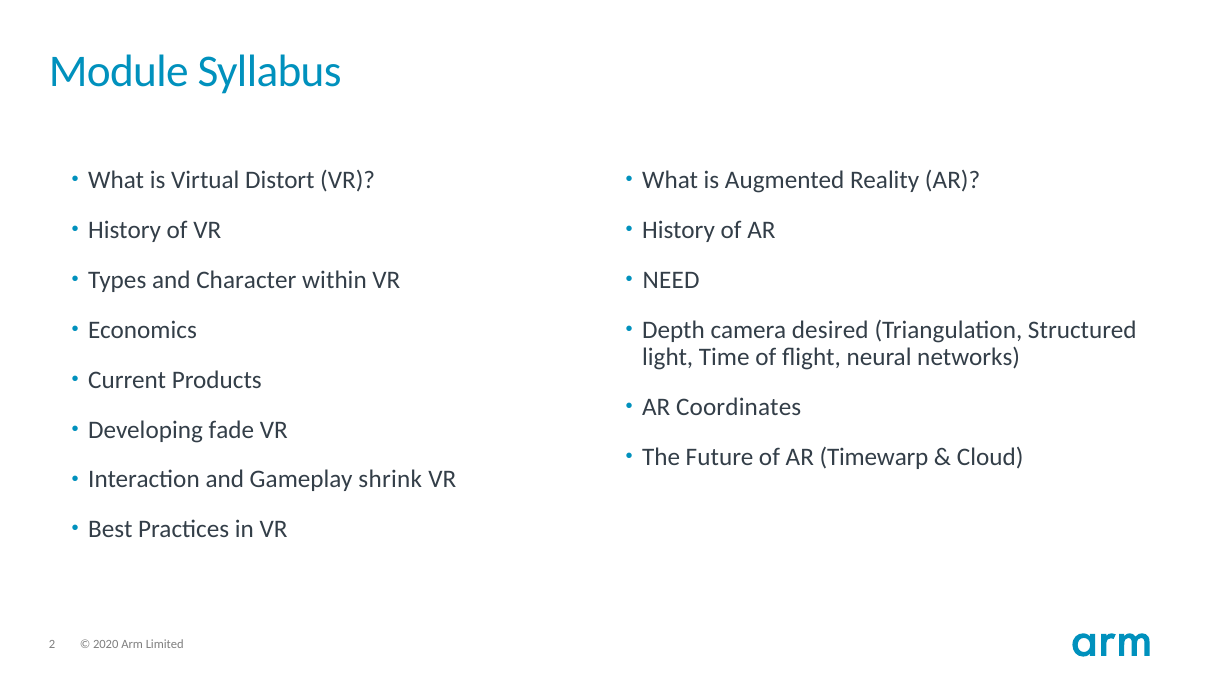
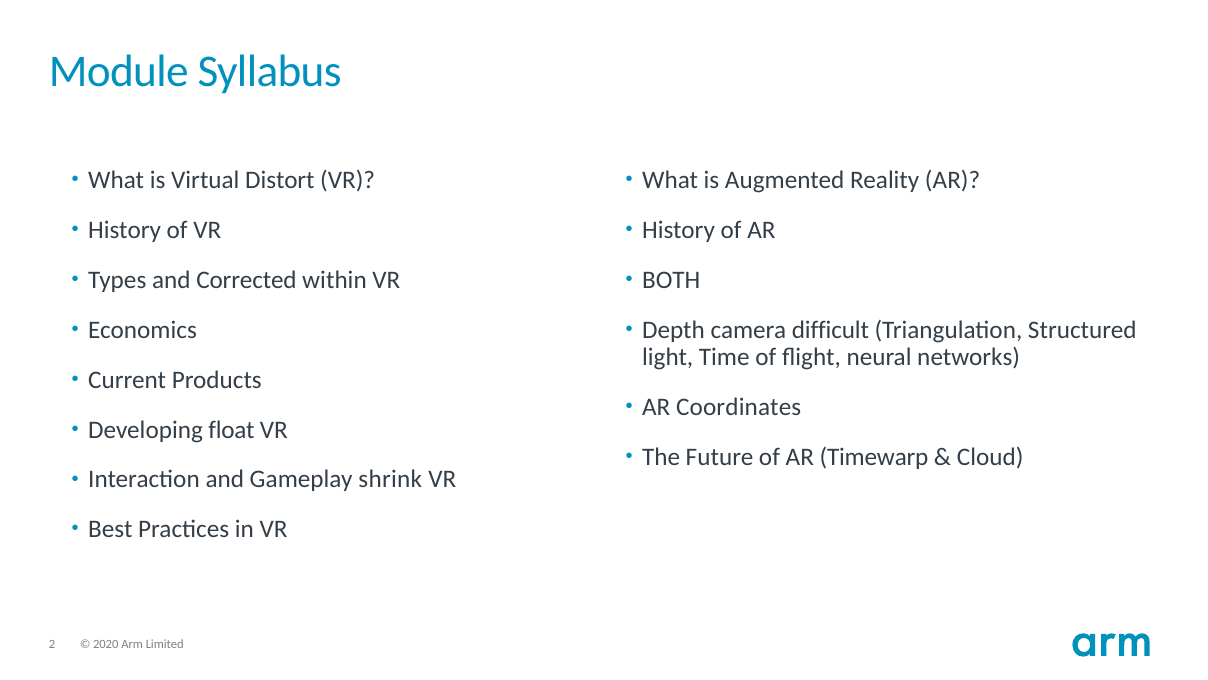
Character: Character -> Corrected (246, 280)
NEED: NEED -> BOTH (671, 280)
desired: desired -> difficult (830, 330)
fade: fade -> float (232, 429)
